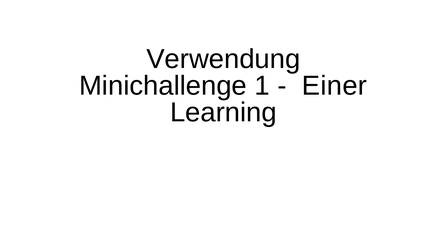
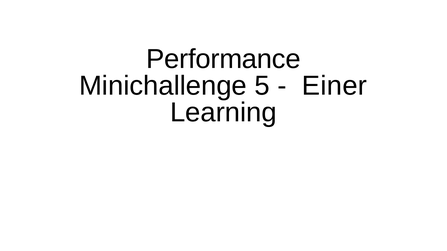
Verwendung: Verwendung -> Performance (224, 59)
1: 1 -> 5 (262, 86)
